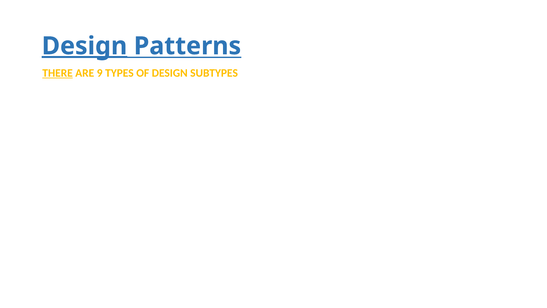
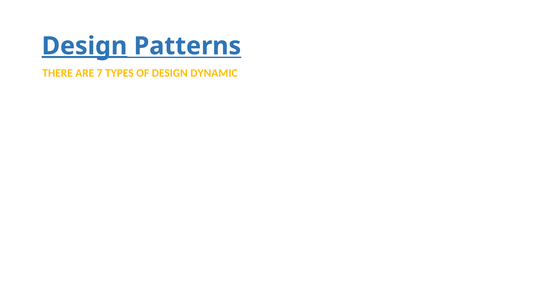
THERE underline: present -> none (58, 73)
9: 9 -> 7 (100, 73)
SUBTYPES: SUBTYPES -> DYNAMIC (214, 73)
